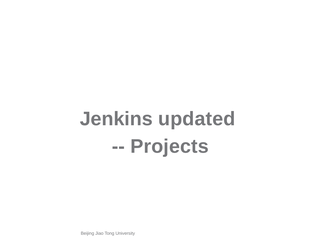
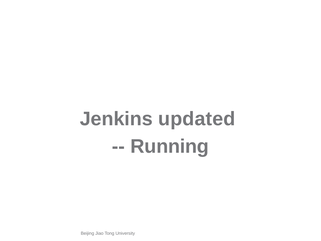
Projects: Projects -> Running (170, 146)
